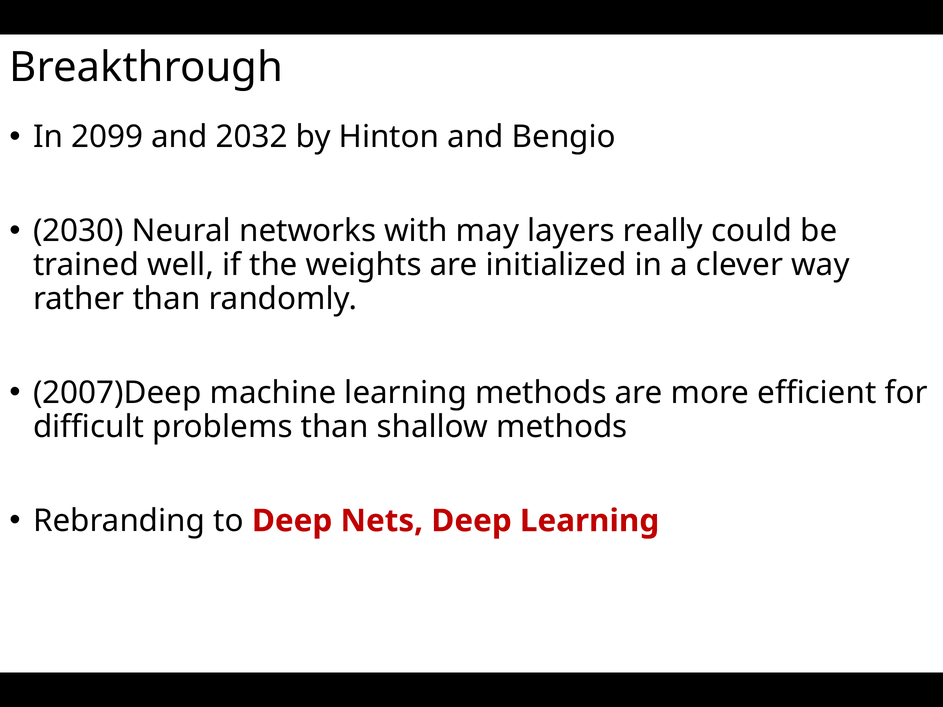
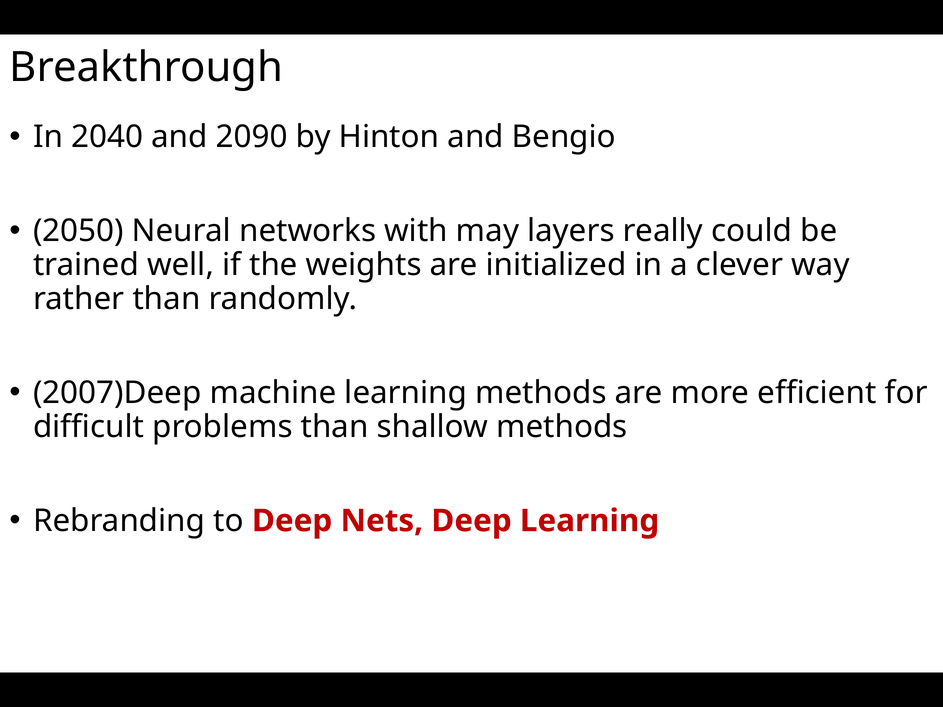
2099: 2099 -> 2040 (107, 137)
2032: 2032 -> 2090 (252, 137)
2030: 2030 -> 2050 (78, 231)
